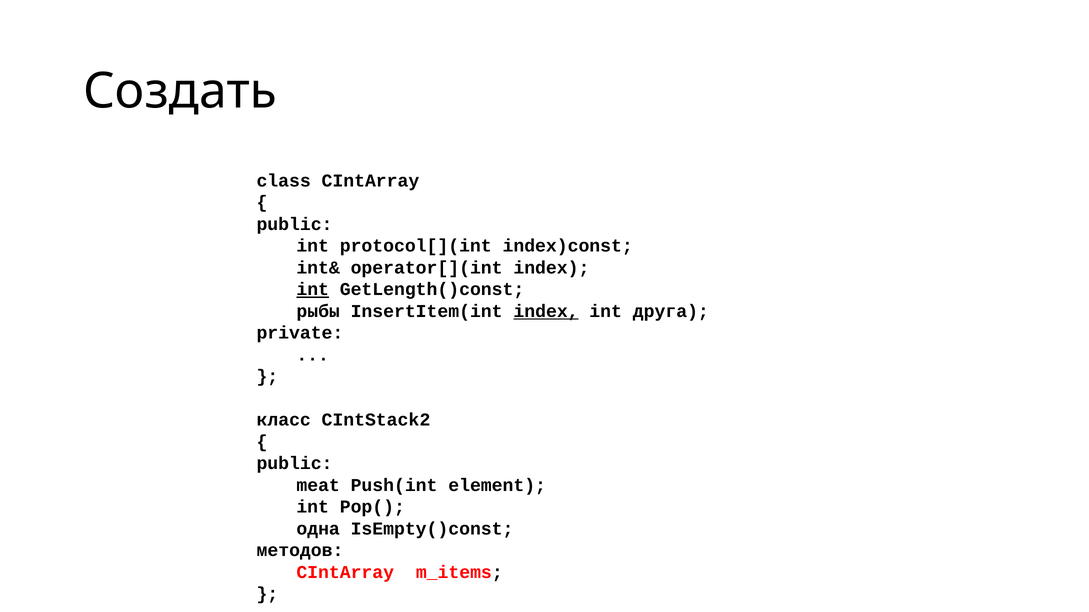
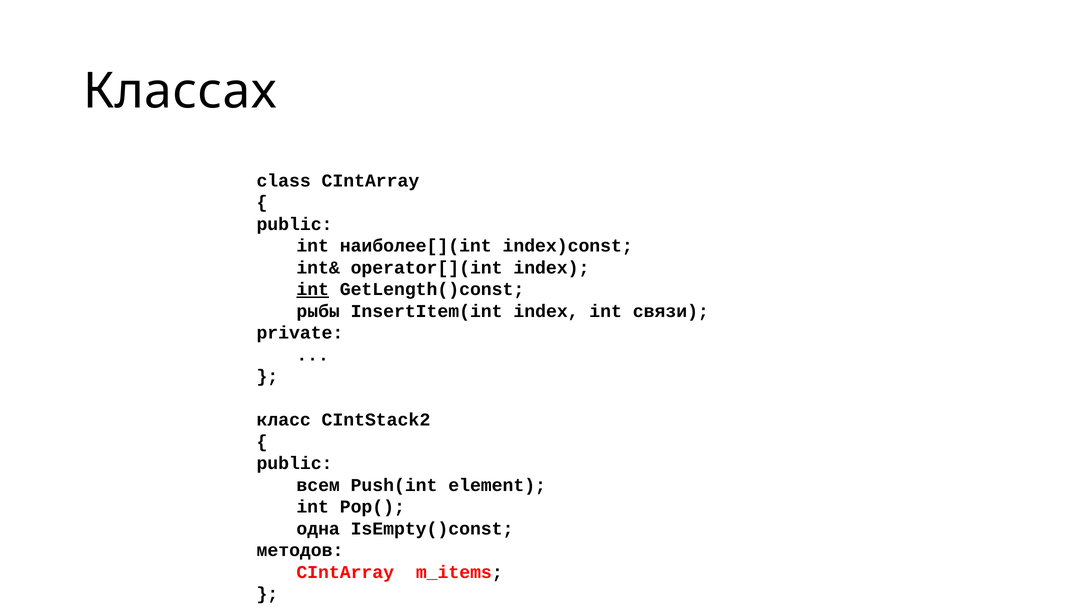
Создать: Создать -> Классах (180, 91)
protocol[](int: protocol[](int -> наиболее[](int (416, 246)
index underline: present -> none (546, 312)
друга: друга -> связи (671, 312)
meat: meat -> всем (318, 486)
